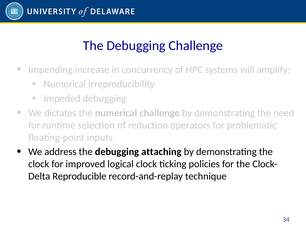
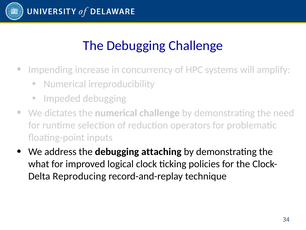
clock: clock -> what (39, 164)
Reproducible: Reproducible -> Reproducing (79, 176)
